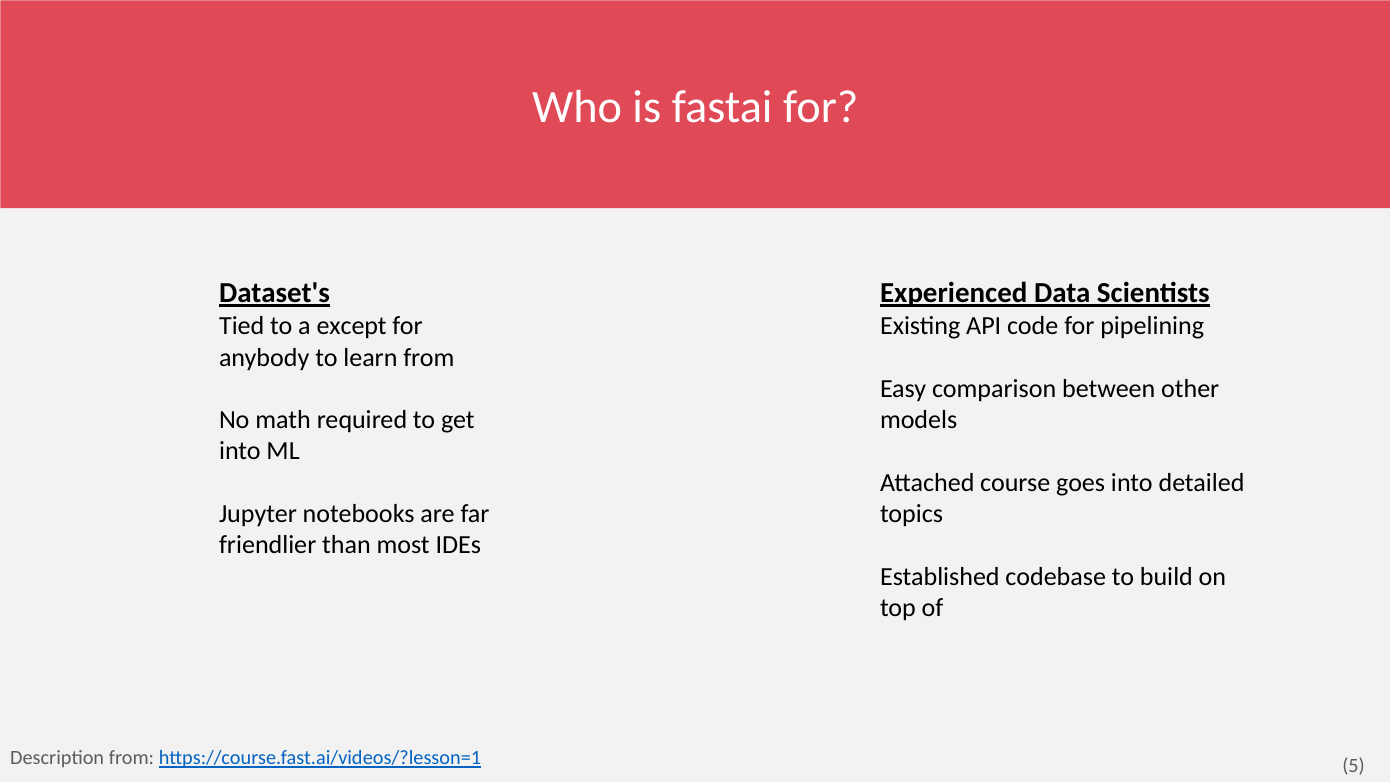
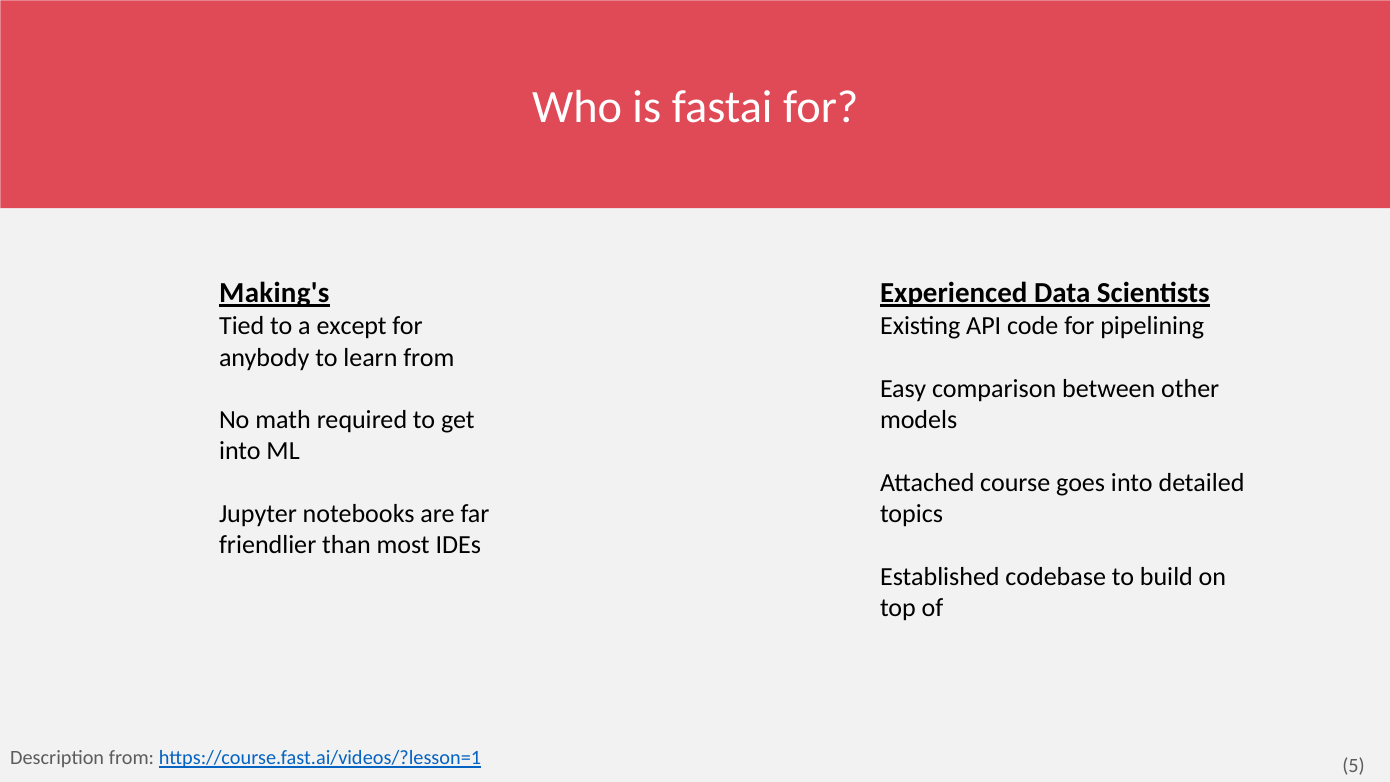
Dataset's: Dataset's -> Making's (274, 293)
